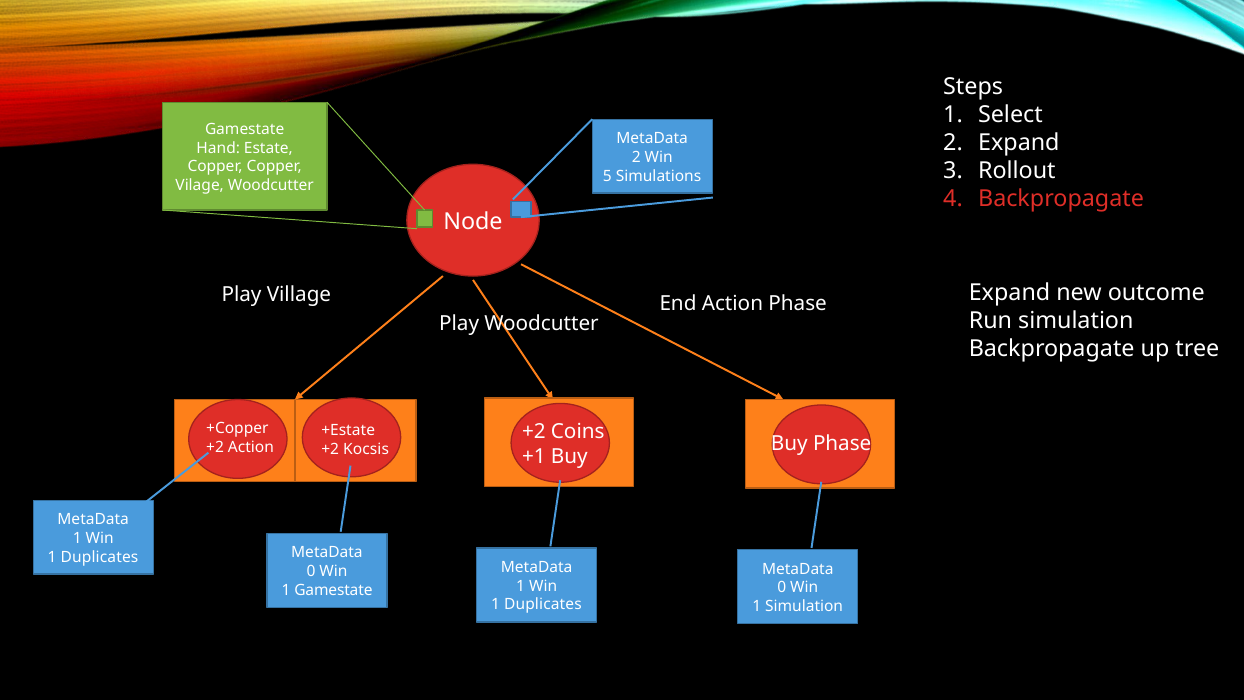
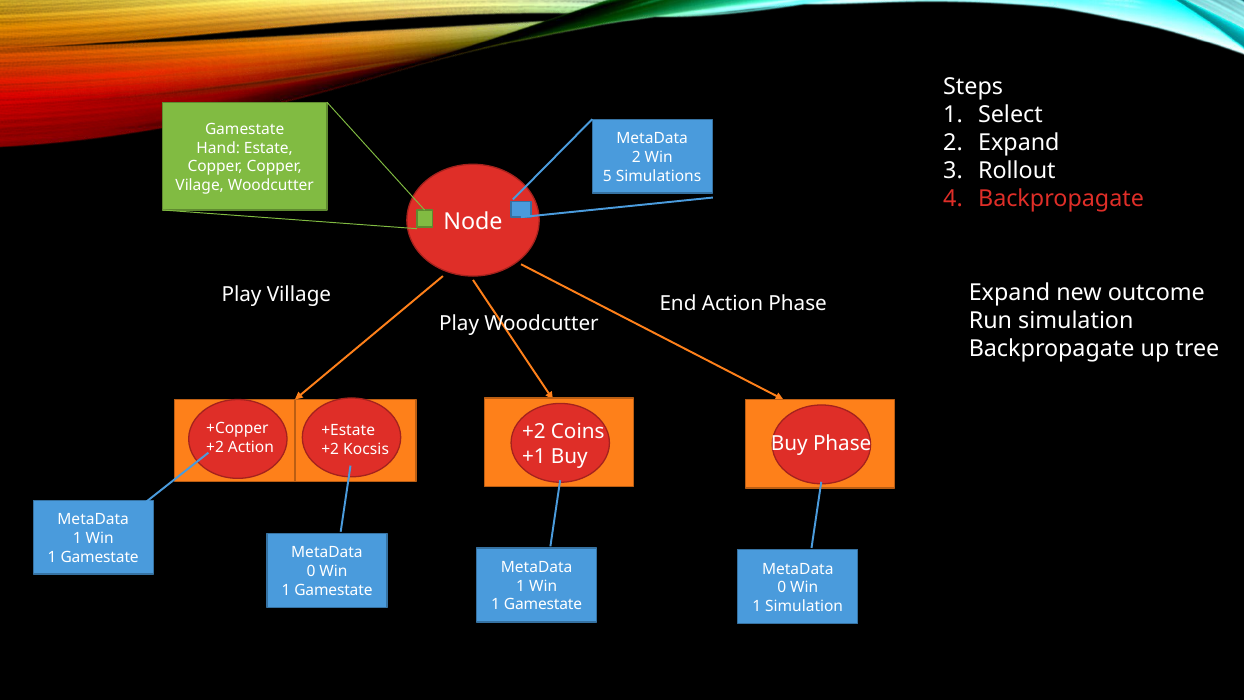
Duplicates: Duplicates -> Gamestate (100, 557)
Duplicates: Duplicates -> Gamestate (543, 605)
